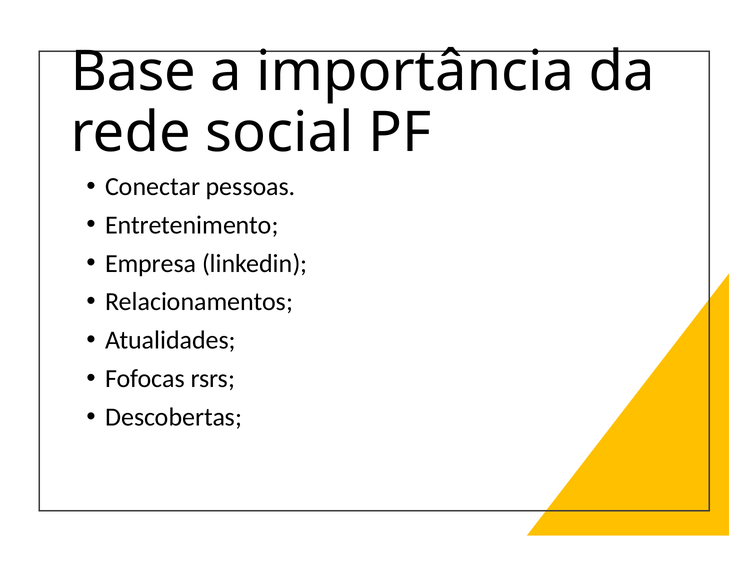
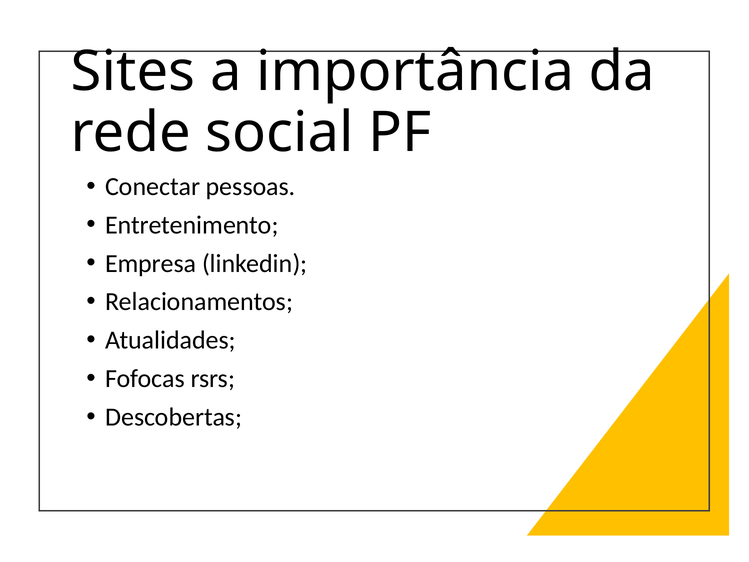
Base: Base -> Sites (133, 72)
